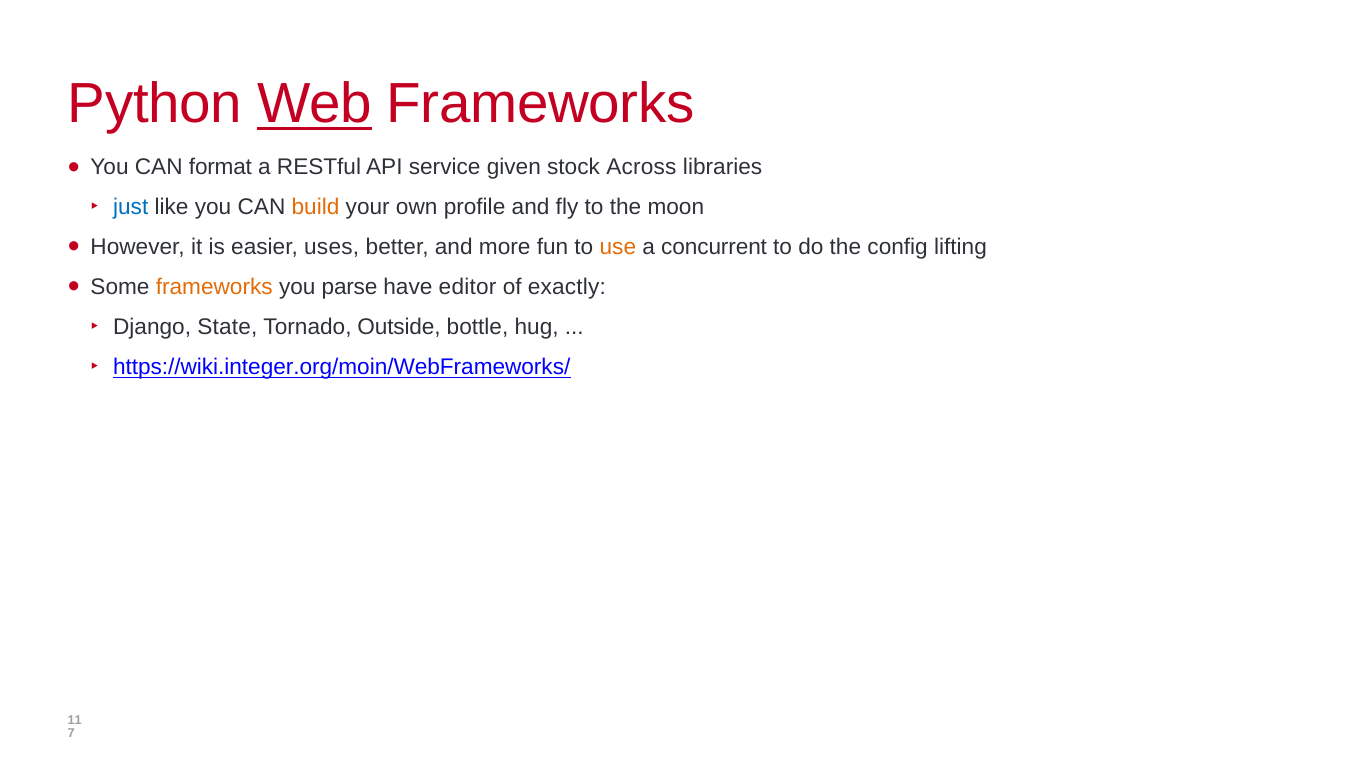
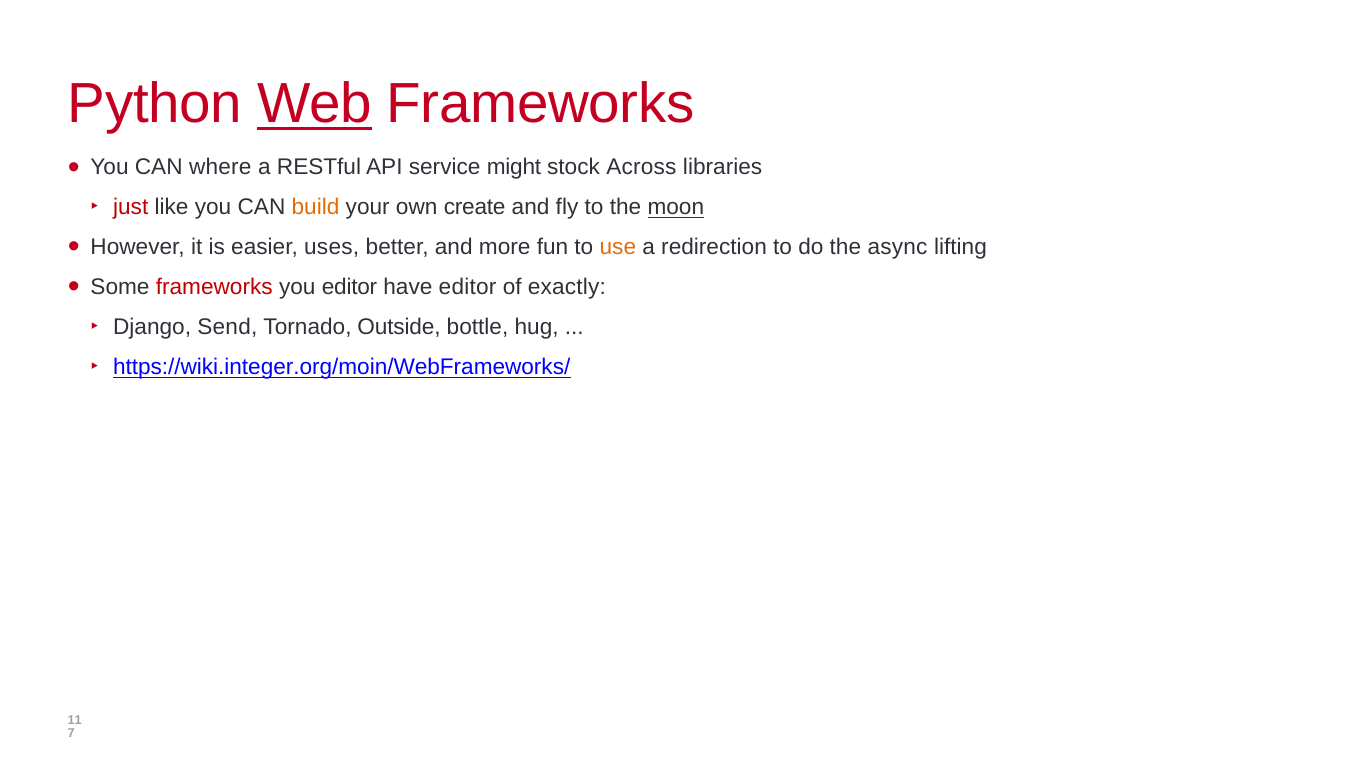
format: format -> where (220, 168)
given: given -> might (514, 168)
just colour: blue -> red (131, 208)
profile: profile -> create (475, 208)
moon underline: none -> present (676, 208)
concurrent: concurrent -> redirection (714, 248)
config: config -> async (898, 248)
frameworks colour: orange -> red (214, 288)
you parse: parse -> editor (350, 288)
State: State -> Send (227, 328)
